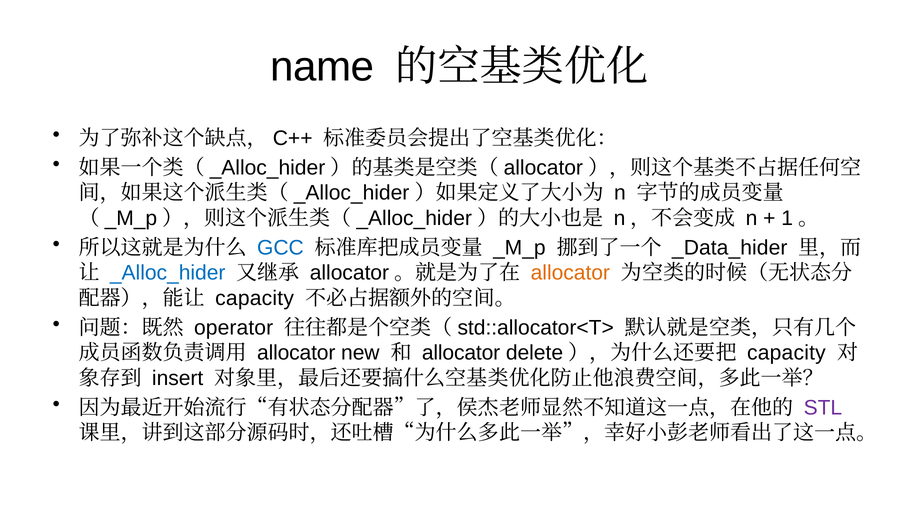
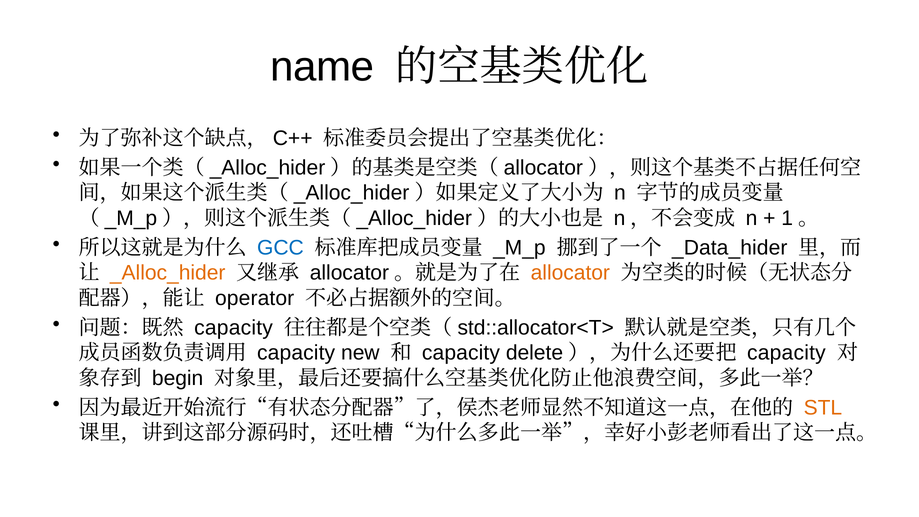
_Alloc_hider colour: blue -> orange (168, 273)
capacity: capacity -> operator (255, 298)
operator: operator -> capacity (234, 328)
allocator: allocator -> capacity (296, 353)
allocator: allocator -> capacity (461, 353)
insert: insert -> begin (178, 378)
STL colour: purple -> orange (823, 408)
